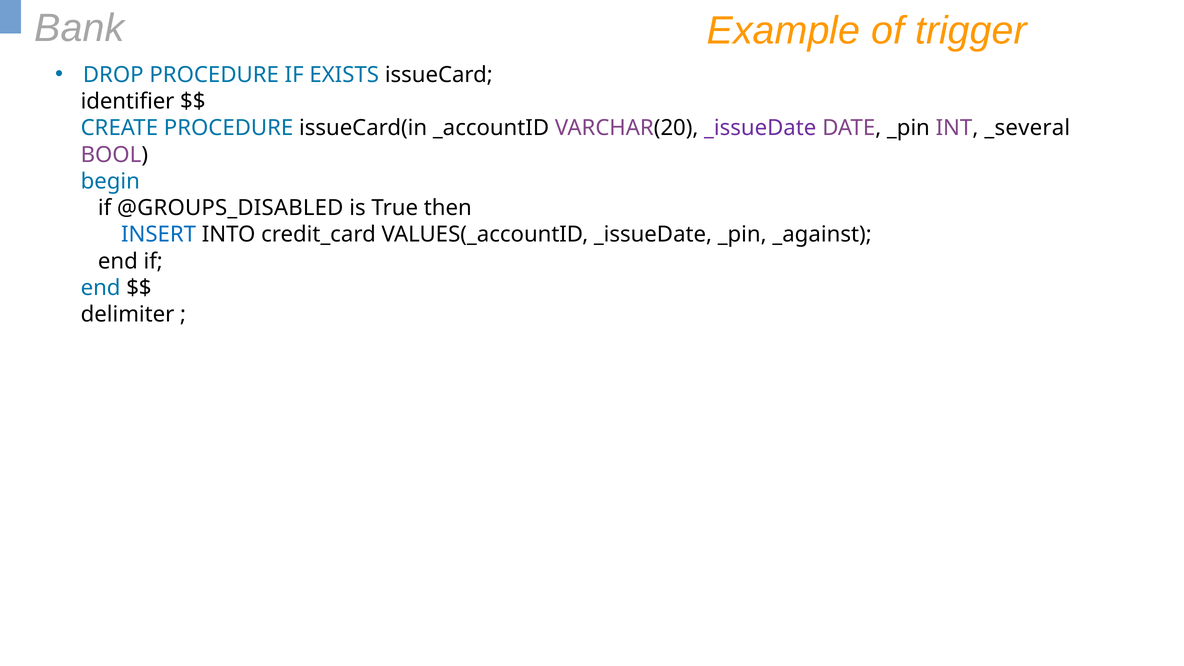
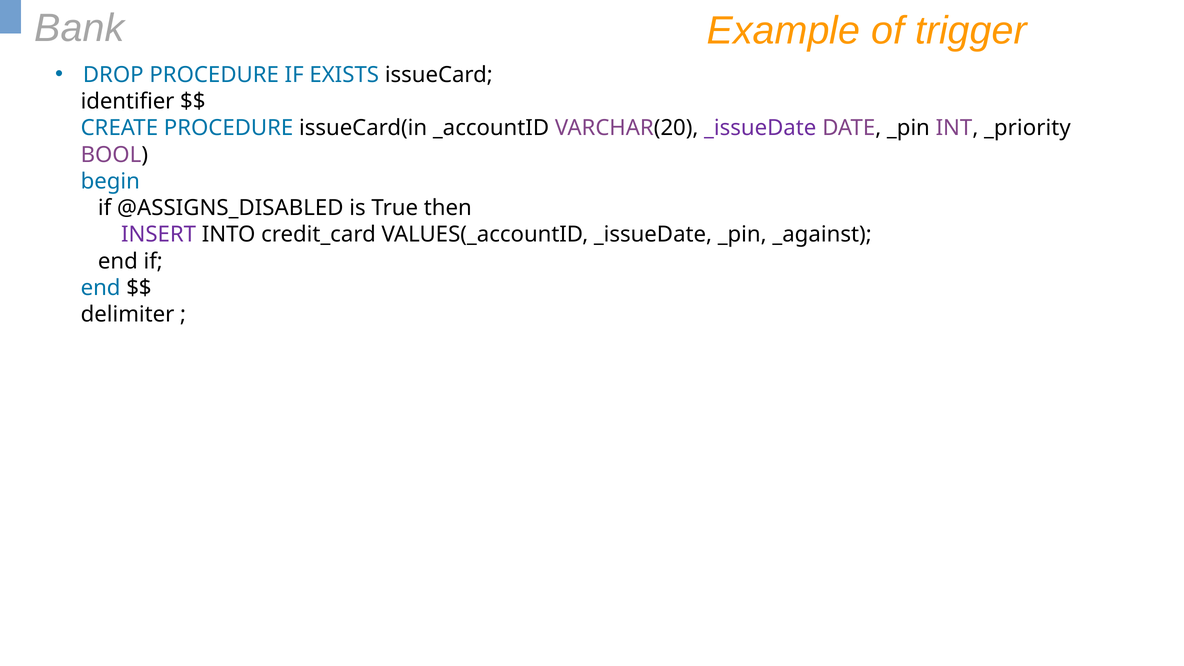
_several: _several -> _priority (1027, 128)
@GROUPS_DISABLED: @GROUPS_DISABLED -> @ASSIGNS_DISABLED (230, 208)
INSERT colour: blue -> purple (159, 235)
